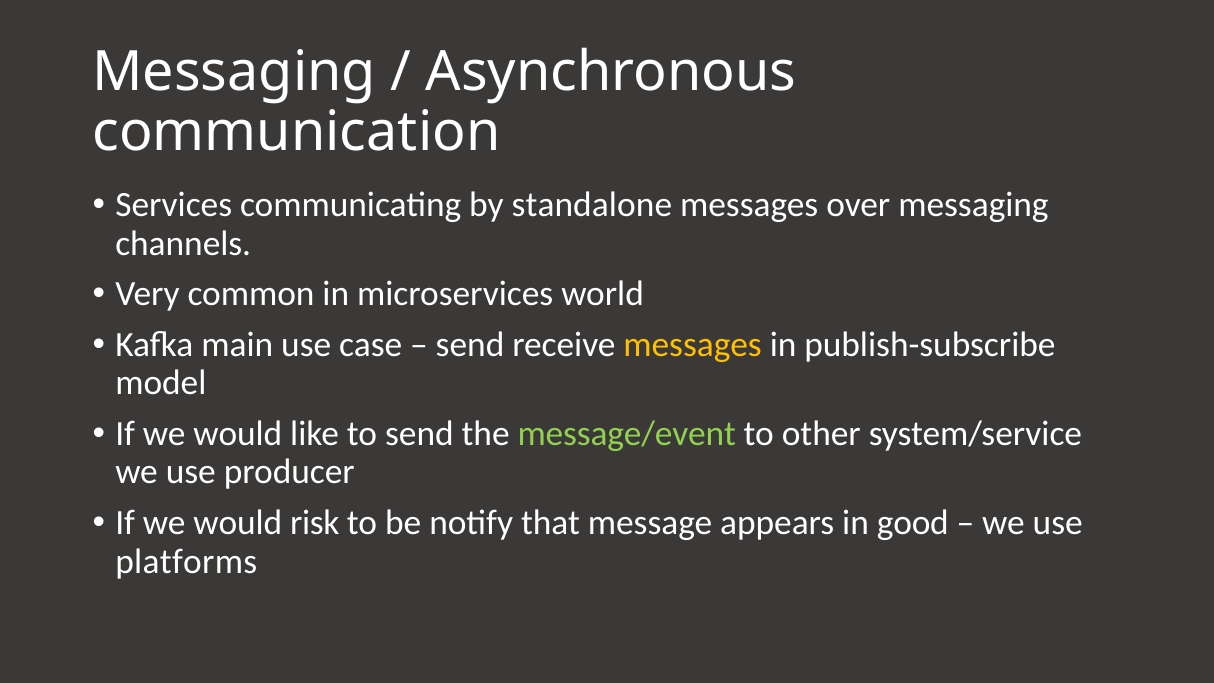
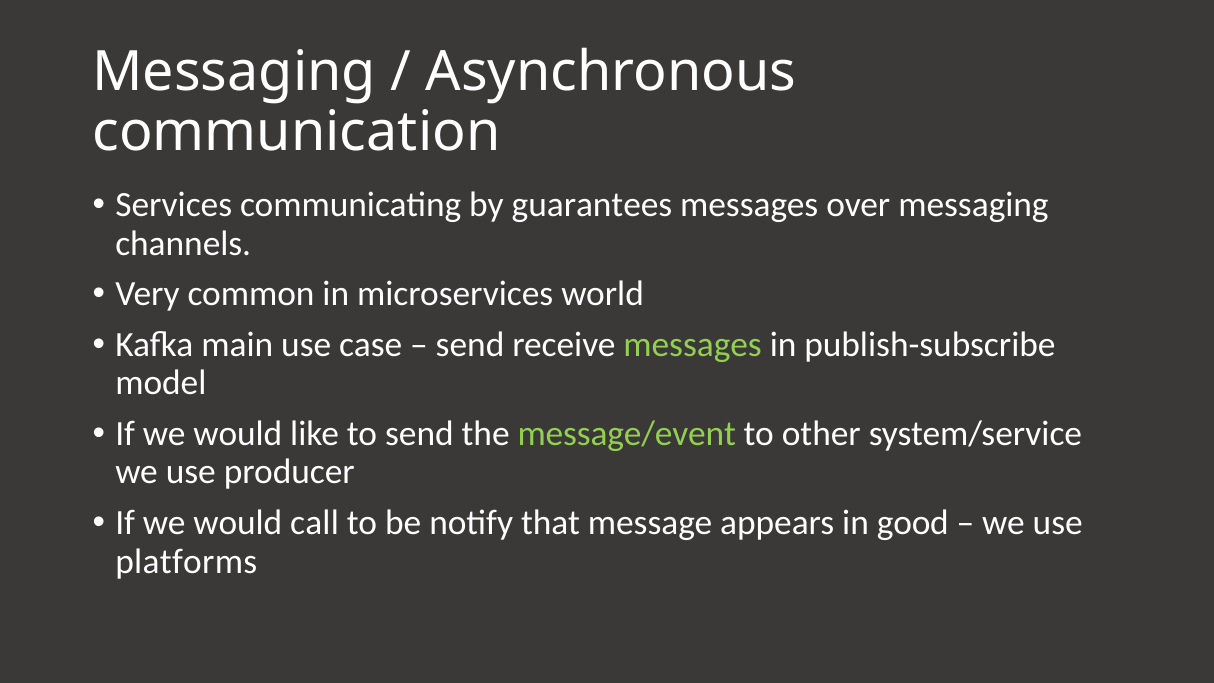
standalone: standalone -> guarantees (592, 205)
messages colour: yellow -> light green (693, 345)
risk: risk -> call (315, 523)
